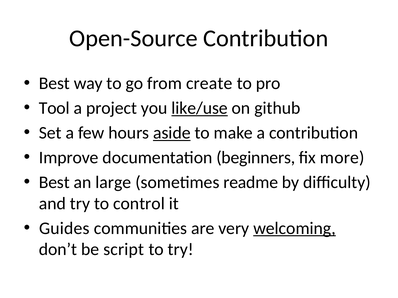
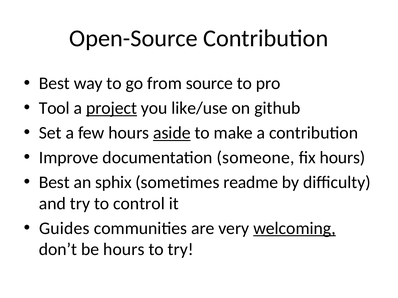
create: create -> source (209, 83)
project underline: none -> present (112, 108)
like/use underline: present -> none (200, 108)
beginners: beginners -> someone (256, 158)
fix more: more -> hours (342, 158)
large: large -> sphix (113, 183)
be script: script -> hours (124, 250)
